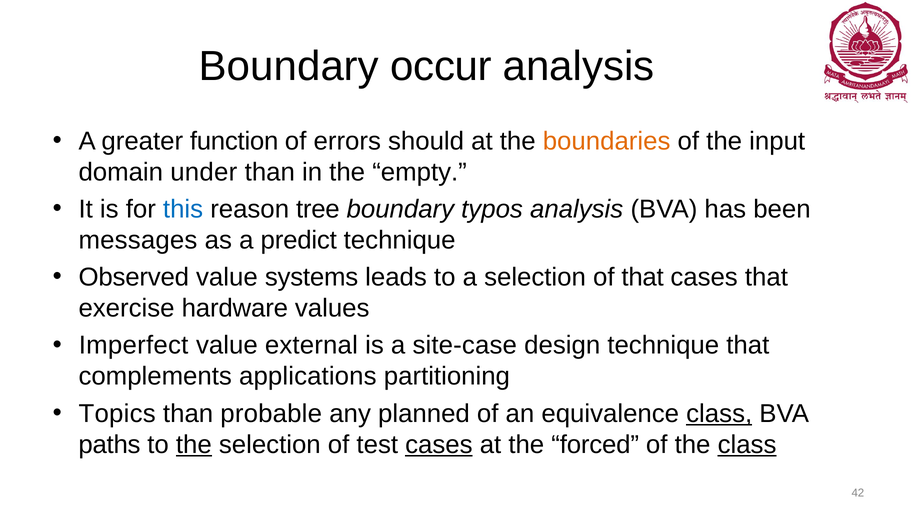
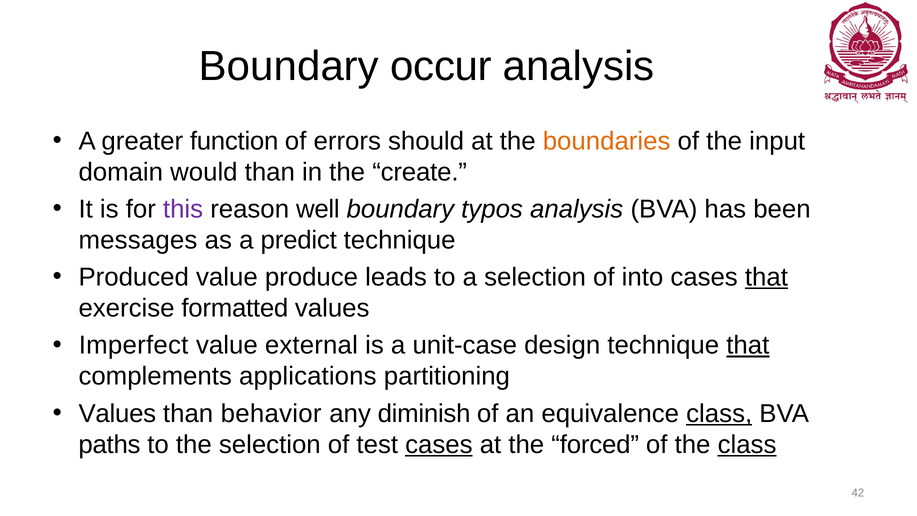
under: under -> would (204, 172)
empty: empty -> create (420, 172)
this colour: blue -> purple (183, 209)
tree: tree -> well (318, 209)
Observed: Observed -> Produced (134, 277)
systems: systems -> produce (311, 277)
of that: that -> into (642, 277)
that underline: none -> present (766, 277)
hardware: hardware -> formatted (235, 308)
site-case: site-case -> unit-case (465, 345)
that underline: none -> present (748, 345)
Topics: Topics -> Values (117, 413)
probable: probable -> behavior (271, 413)
planned: planned -> diminish (424, 413)
the underline: present -> none (194, 444)
